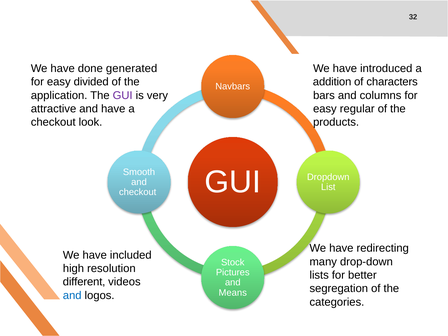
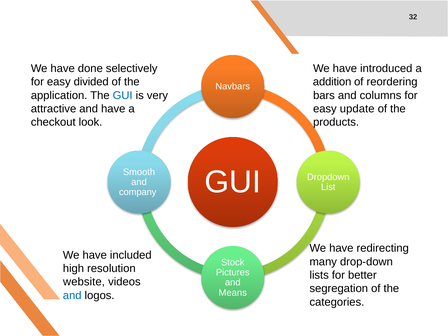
generated: generated -> selectively (132, 68)
characters: characters -> reordering (392, 82)
GUI colour: purple -> blue (123, 95)
regular: regular -> update (357, 109)
checkout: checkout -> company (138, 192)
different: different -> website (84, 282)
